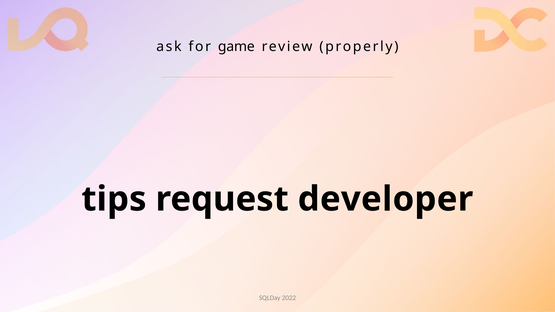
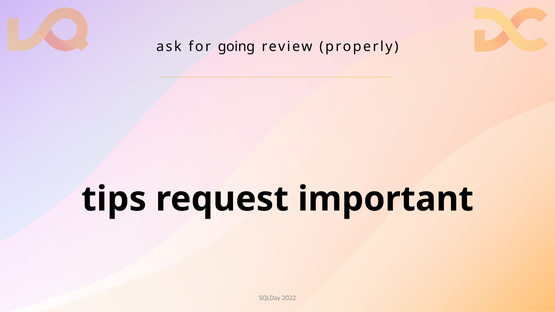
game: game -> going (236, 47)
developer: developer -> important (386, 199)
